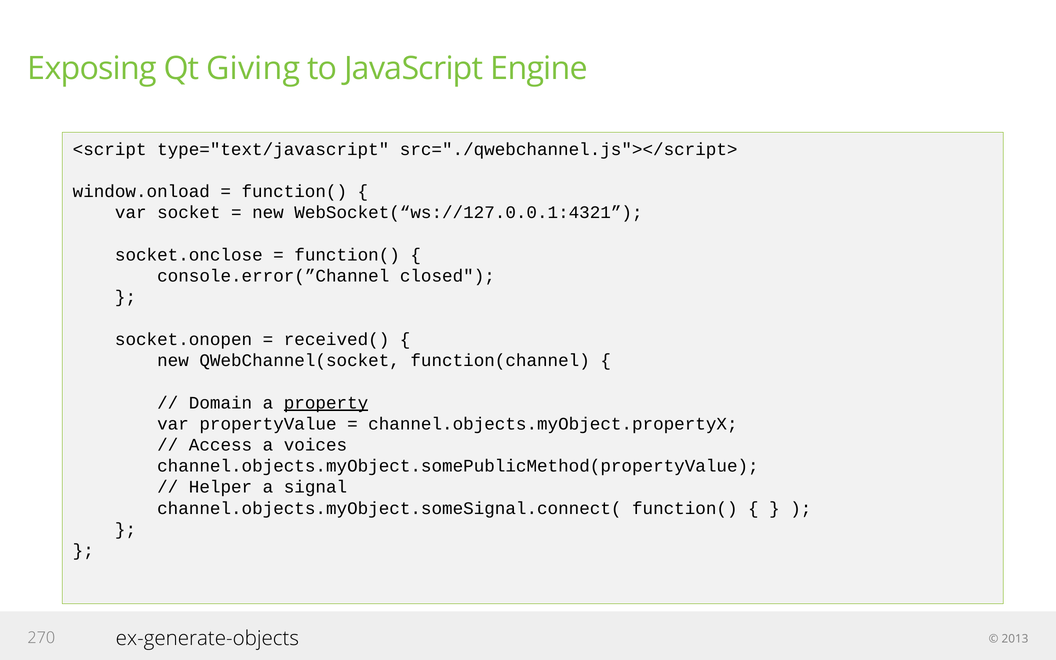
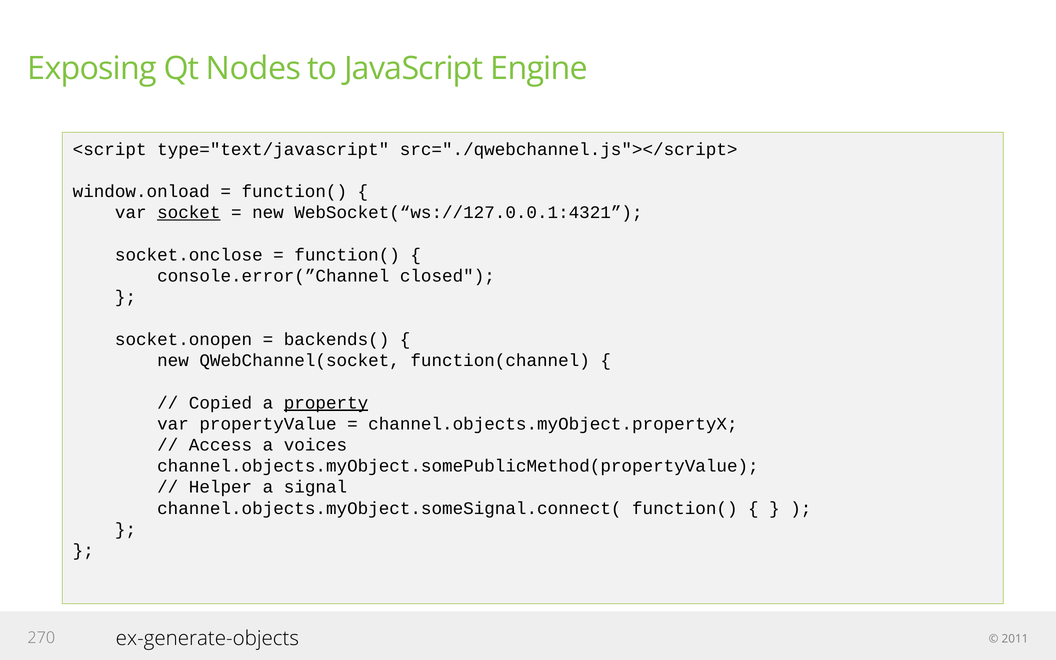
Giving: Giving -> Nodes (253, 69)
socket underline: none -> present (189, 213)
received(: received( -> backends( (337, 339)
Domain: Domain -> Copied (221, 403)
2013: 2013 -> 2011 (1015, 639)
